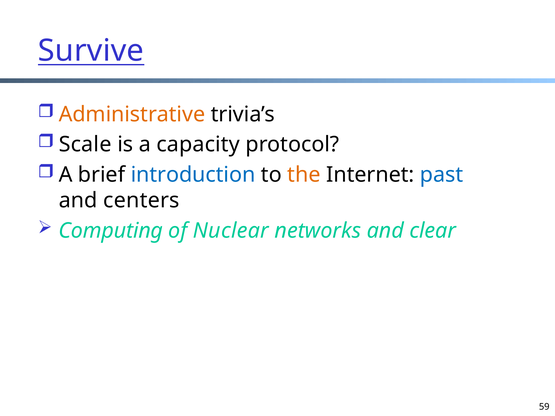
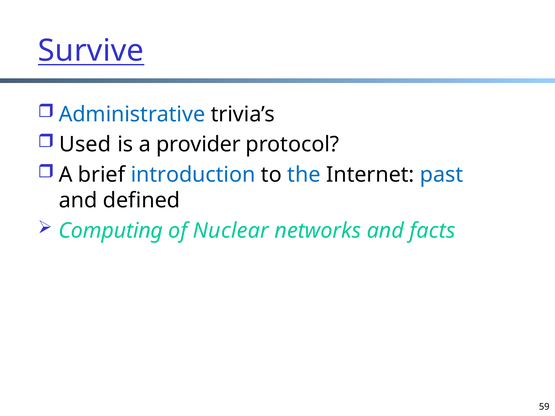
Administrative colour: orange -> blue (132, 114)
Scale: Scale -> Used (85, 145)
capacity: capacity -> provider (198, 145)
the colour: orange -> blue (304, 175)
centers: centers -> defined (141, 201)
clear: clear -> facts (433, 231)
